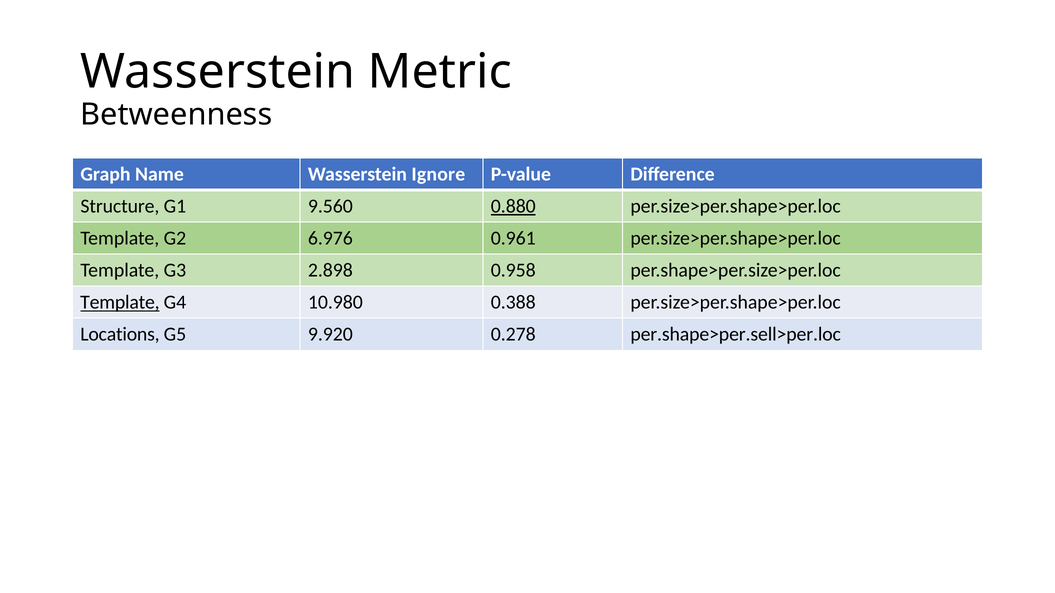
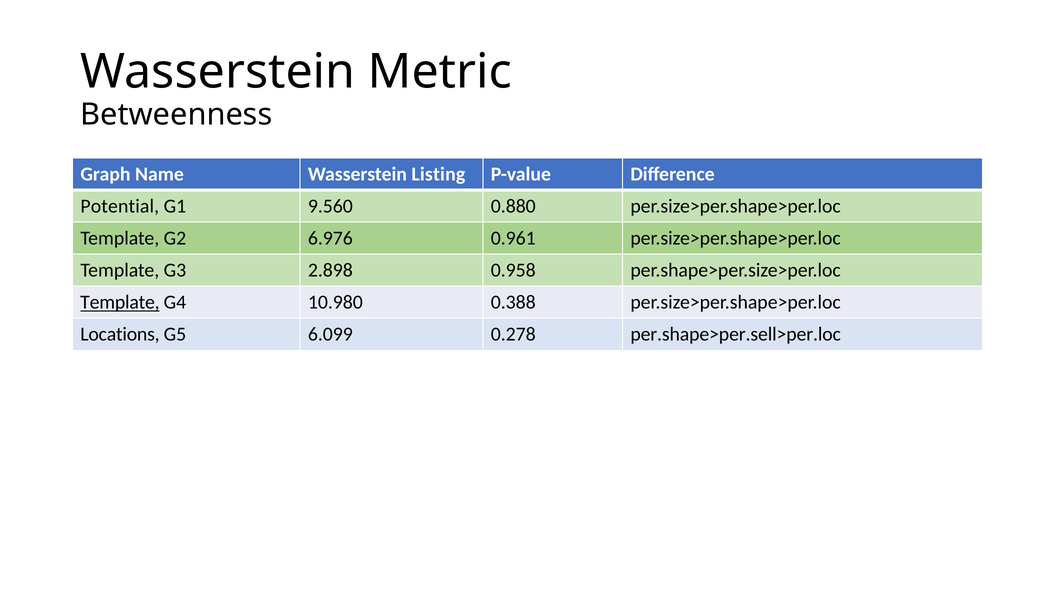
Ignore: Ignore -> Listing (438, 174)
Structure: Structure -> Potential (120, 206)
0.880 underline: present -> none (513, 206)
9.920: 9.920 -> 6.099 (330, 335)
